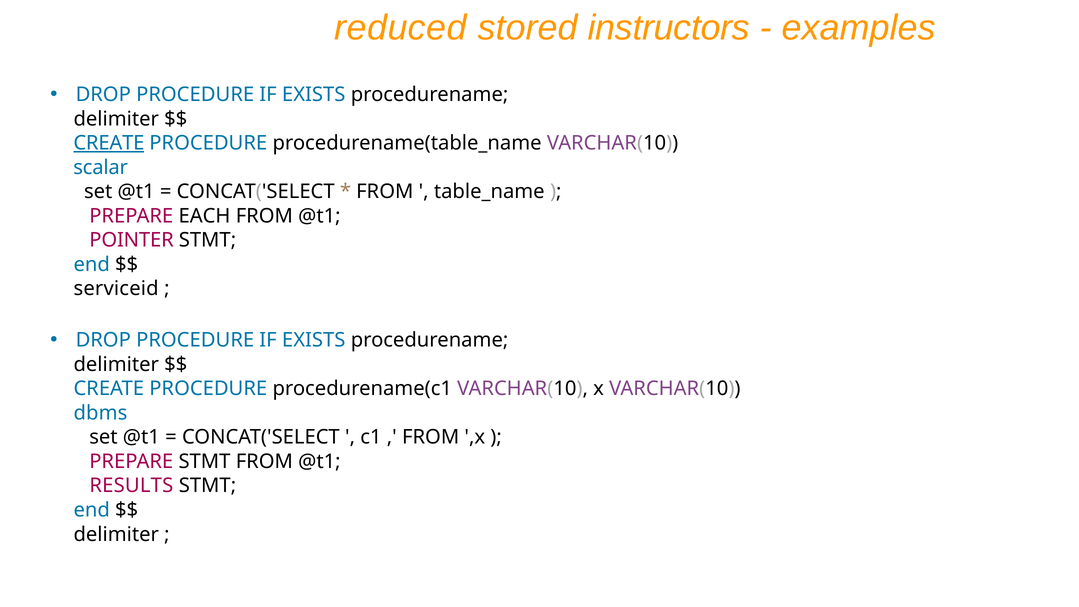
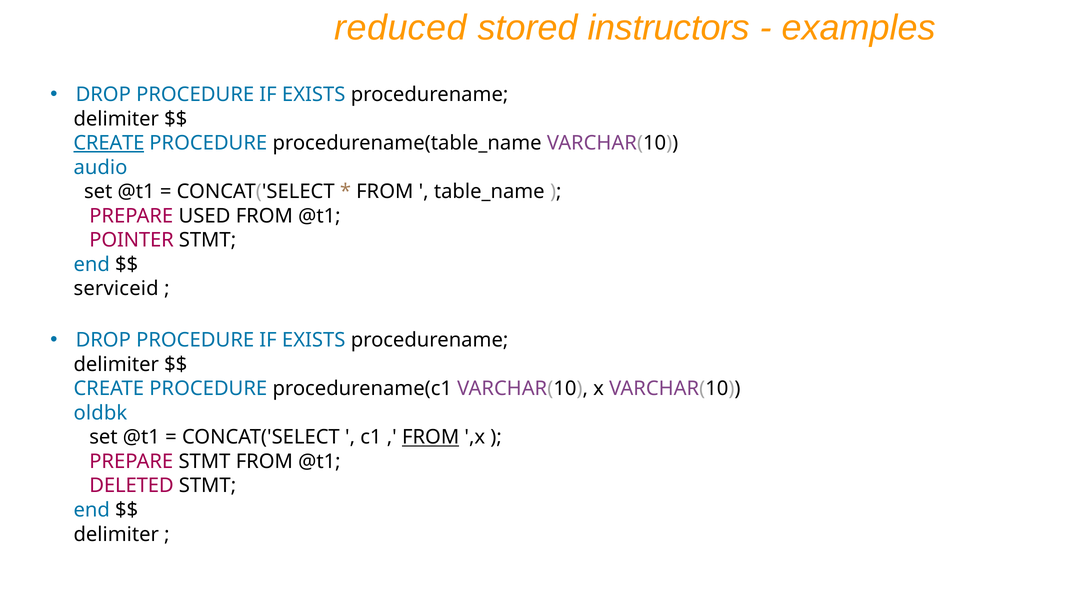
scalar: scalar -> audio (100, 167)
EACH: EACH -> USED (205, 216)
dbms: dbms -> oldbk (100, 413)
FROM underline: none -> present (431, 437)
RESULTS: RESULTS -> DELETED (132, 486)
